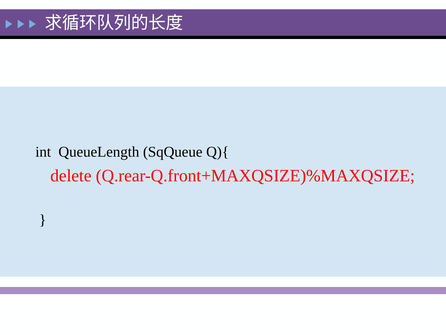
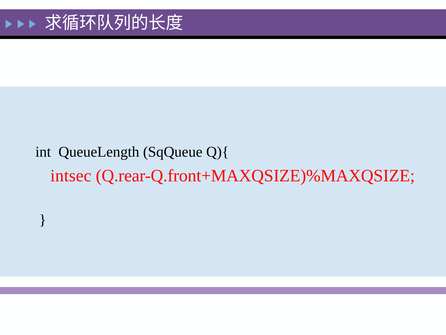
delete: delete -> intsec (71, 175)
